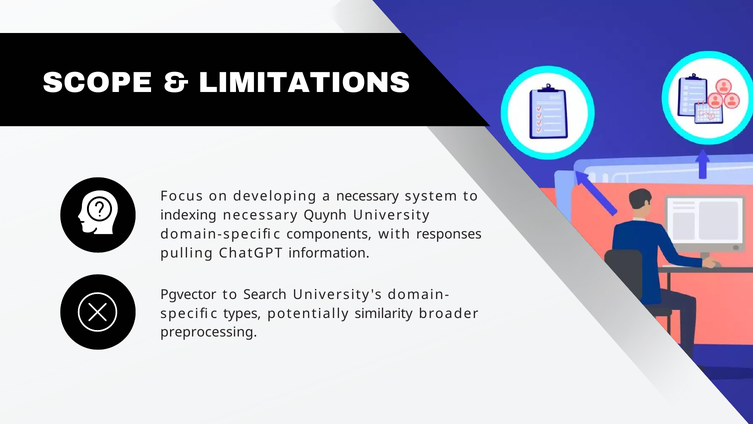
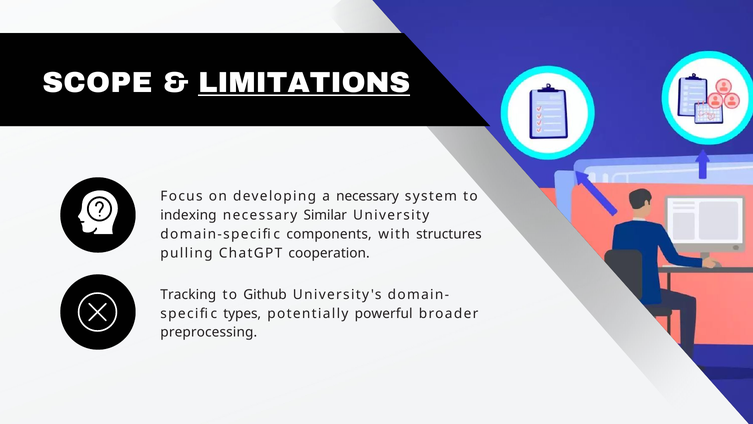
LIMITATIONS underline: none -> present (304, 83)
Quynh: Quynh -> Similar (325, 215)
responses: responses -> structures (449, 234)
information: information -> cooperation (329, 253)
Pgvector: Pgvector -> Tracking (188, 294)
Search: Search -> Github (265, 294)
similarity: similarity -> powerful (384, 313)
